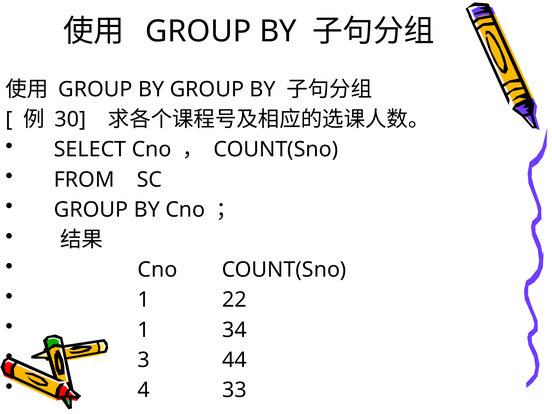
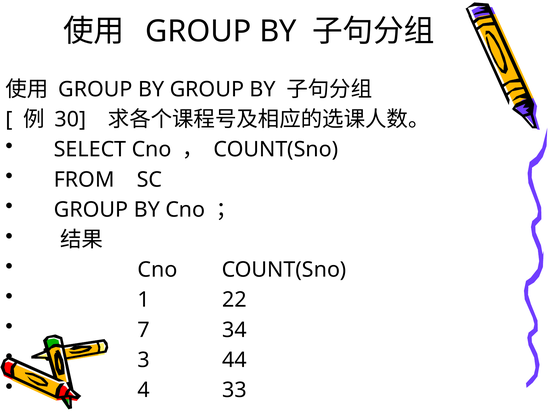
1: 1 -> 7 (144, 330)
